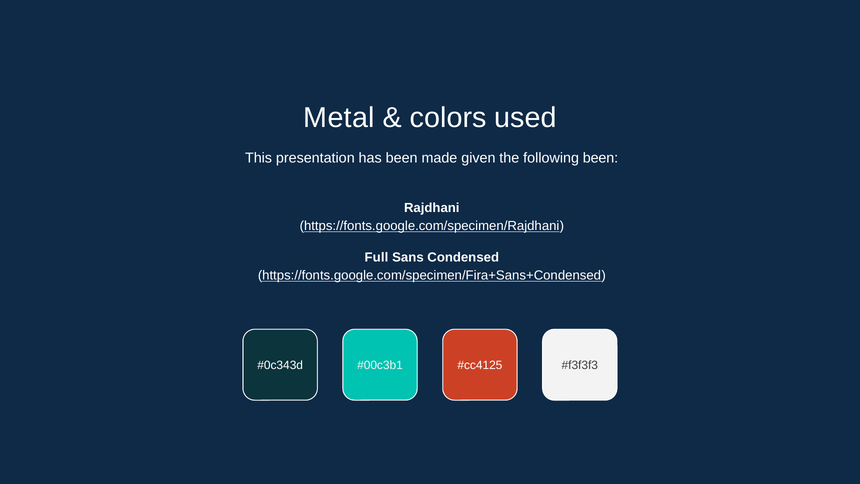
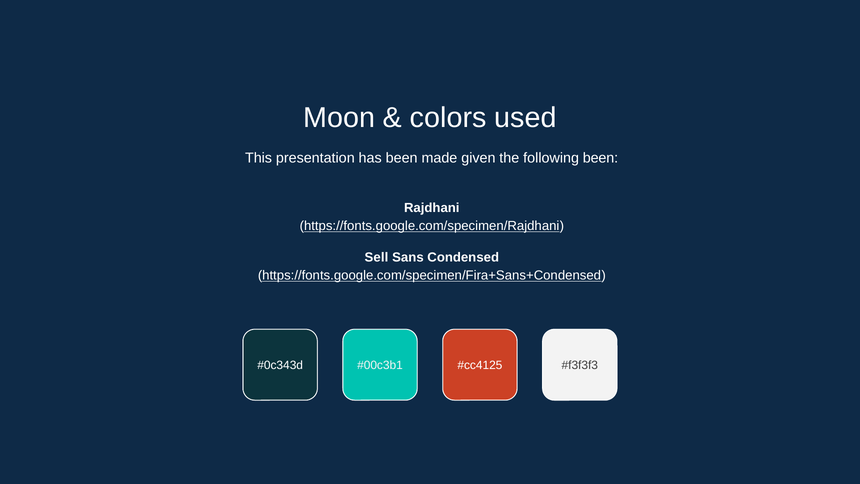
Metal: Metal -> Moon (339, 118)
Full: Full -> Sell (376, 257)
